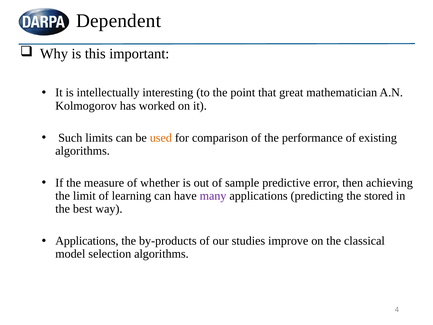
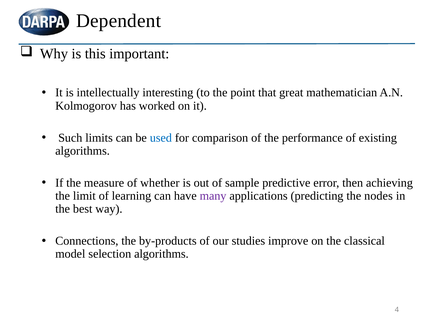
used colour: orange -> blue (161, 138)
stored: stored -> nodes (378, 196)
Applications: Applications -> Connections (87, 241)
